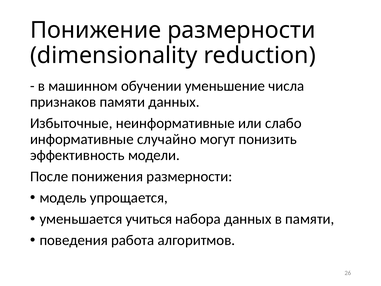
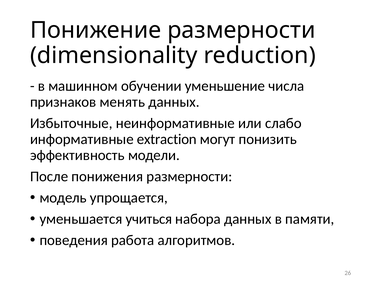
признаков памяти: памяти -> менять (122, 102)
случайно: случайно -> extraction (167, 139)
